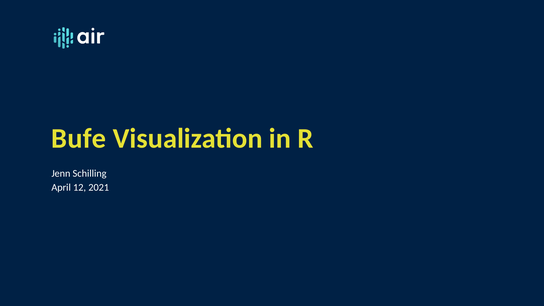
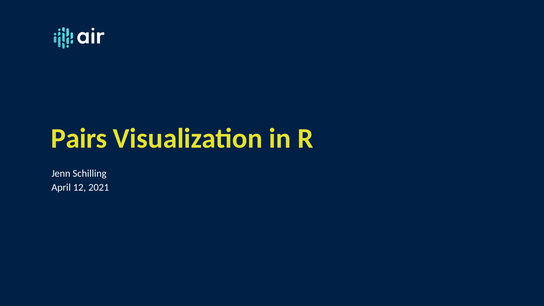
Bufe: Bufe -> Pairs (79, 138)
